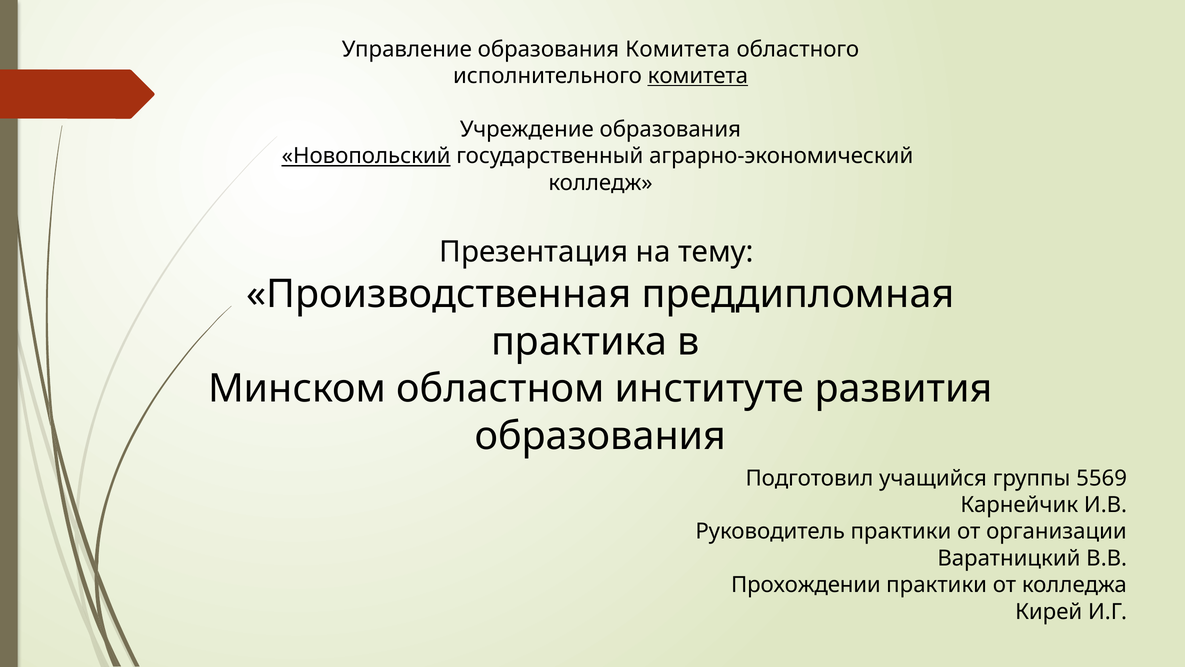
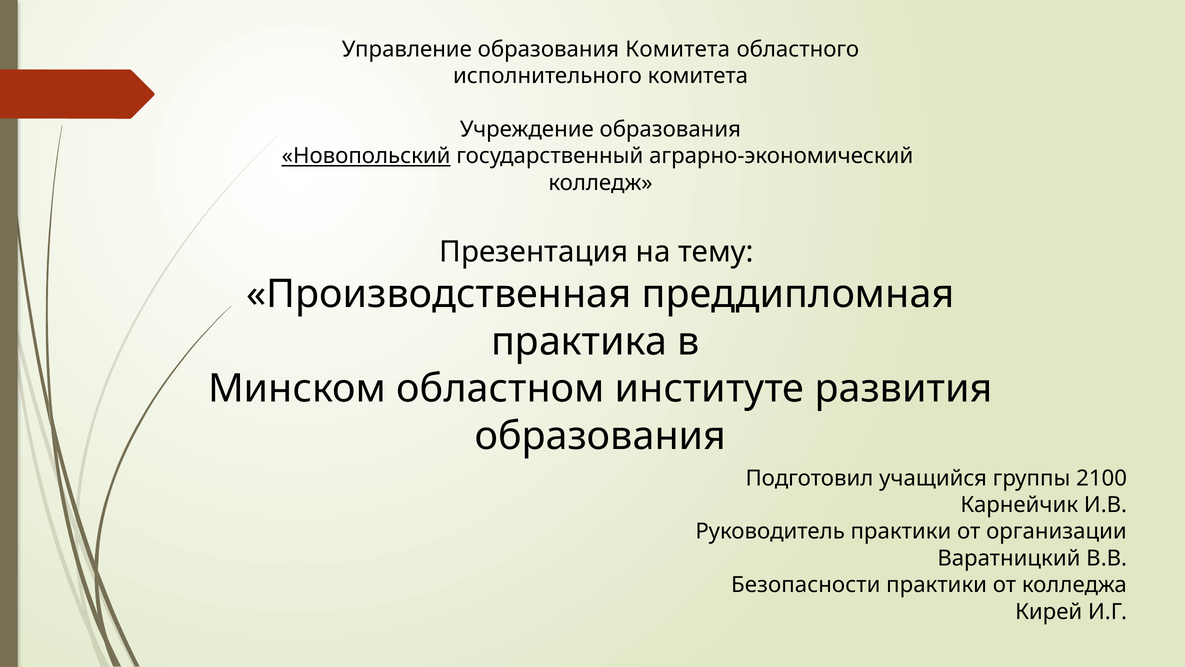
комитета underline: present -> none (698, 76)
5569: 5569 -> 2100 (1102, 478)
Прохождении: Прохождении -> Безопасности (806, 585)
